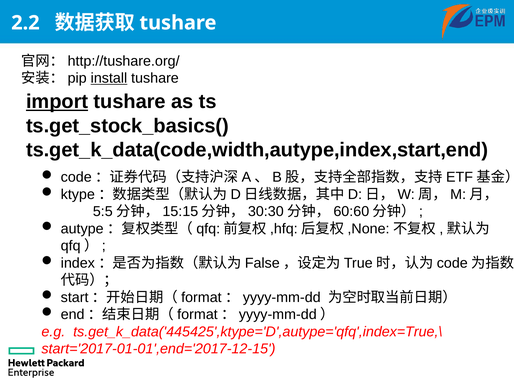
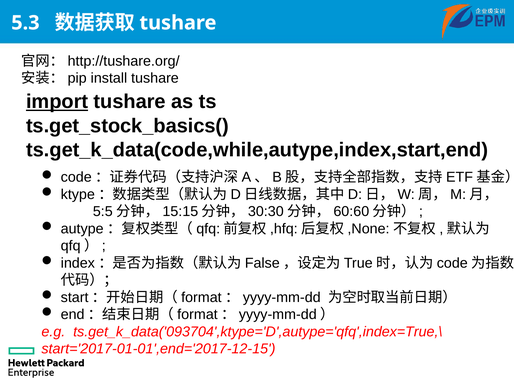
2.2: 2.2 -> 5.3 (25, 23)
install underline: present -> none (109, 78)
ts.get_k_data(code,width,autype,index,start,end: ts.get_k_data(code,width,autype,index,start,end -> ts.get_k_data(code,while,autype,index,start,end (257, 150)
ts.get_k_data('445425',ktype='D',autype='qfq',index=True,\: ts.get_k_data('445425',ktype='D',autype='qfq',index=True,\ -> ts.get_k_data('093704',ktype='D',autype='qfq',index=True,\ (258, 331)
